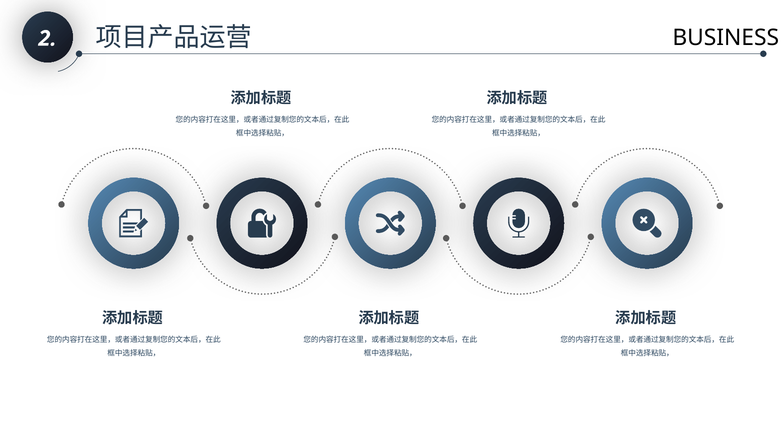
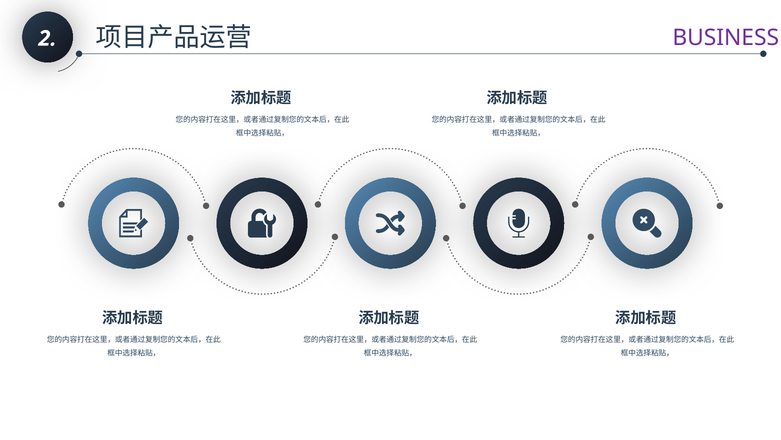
BUSINESS colour: black -> purple (726, 38)
